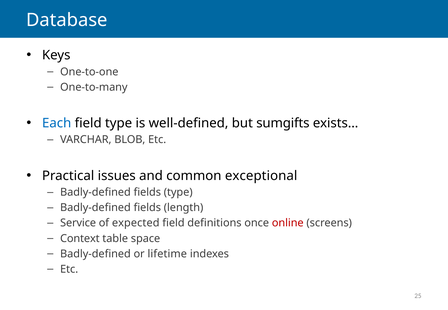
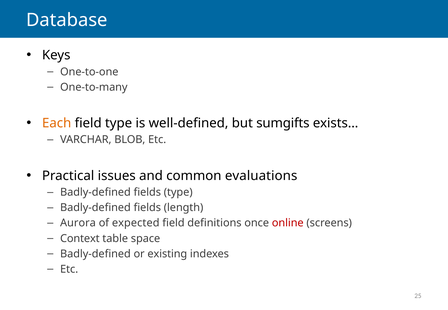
Each colour: blue -> orange (57, 123)
exceptional: exceptional -> evaluations (261, 176)
Service: Service -> Aurora (78, 223)
lifetime: lifetime -> existing (167, 254)
